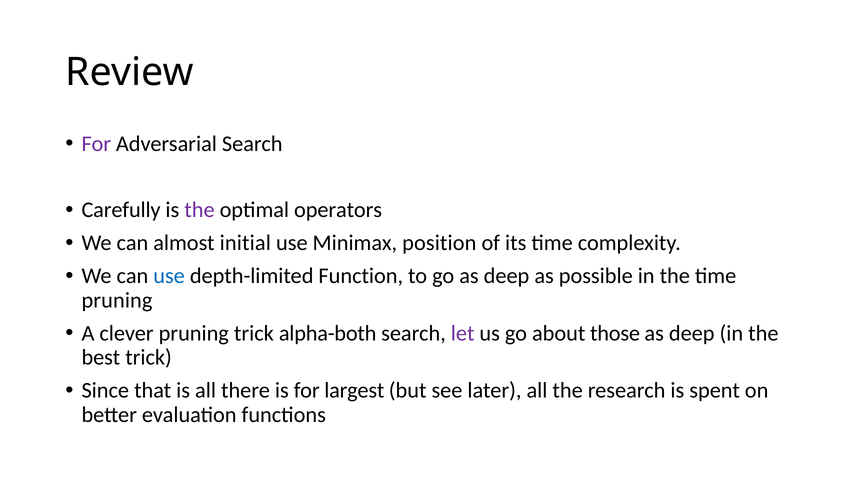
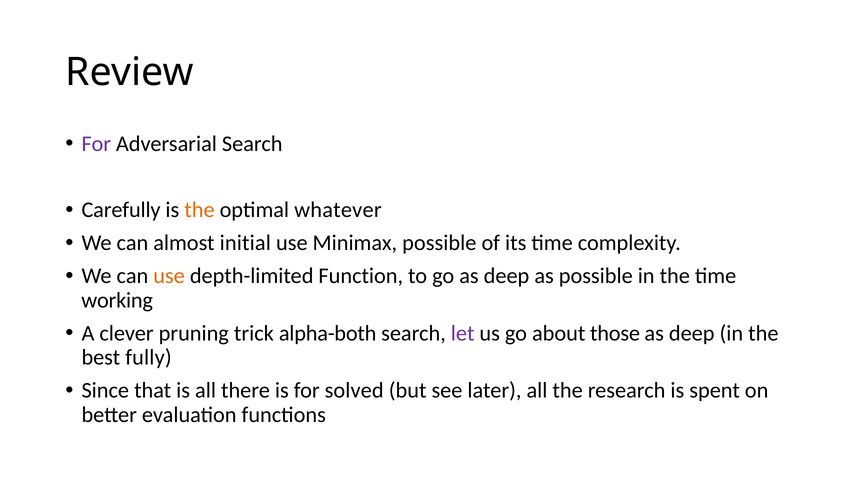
the colour: purple -> orange (199, 210)
operators: operators -> whatever (338, 210)
Minimax position: position -> possible (439, 243)
use colour: blue -> orange (169, 276)
pruning: pruning -> working (117, 300)
best trick: trick -> fully (148, 357)
largest: largest -> solved (354, 390)
